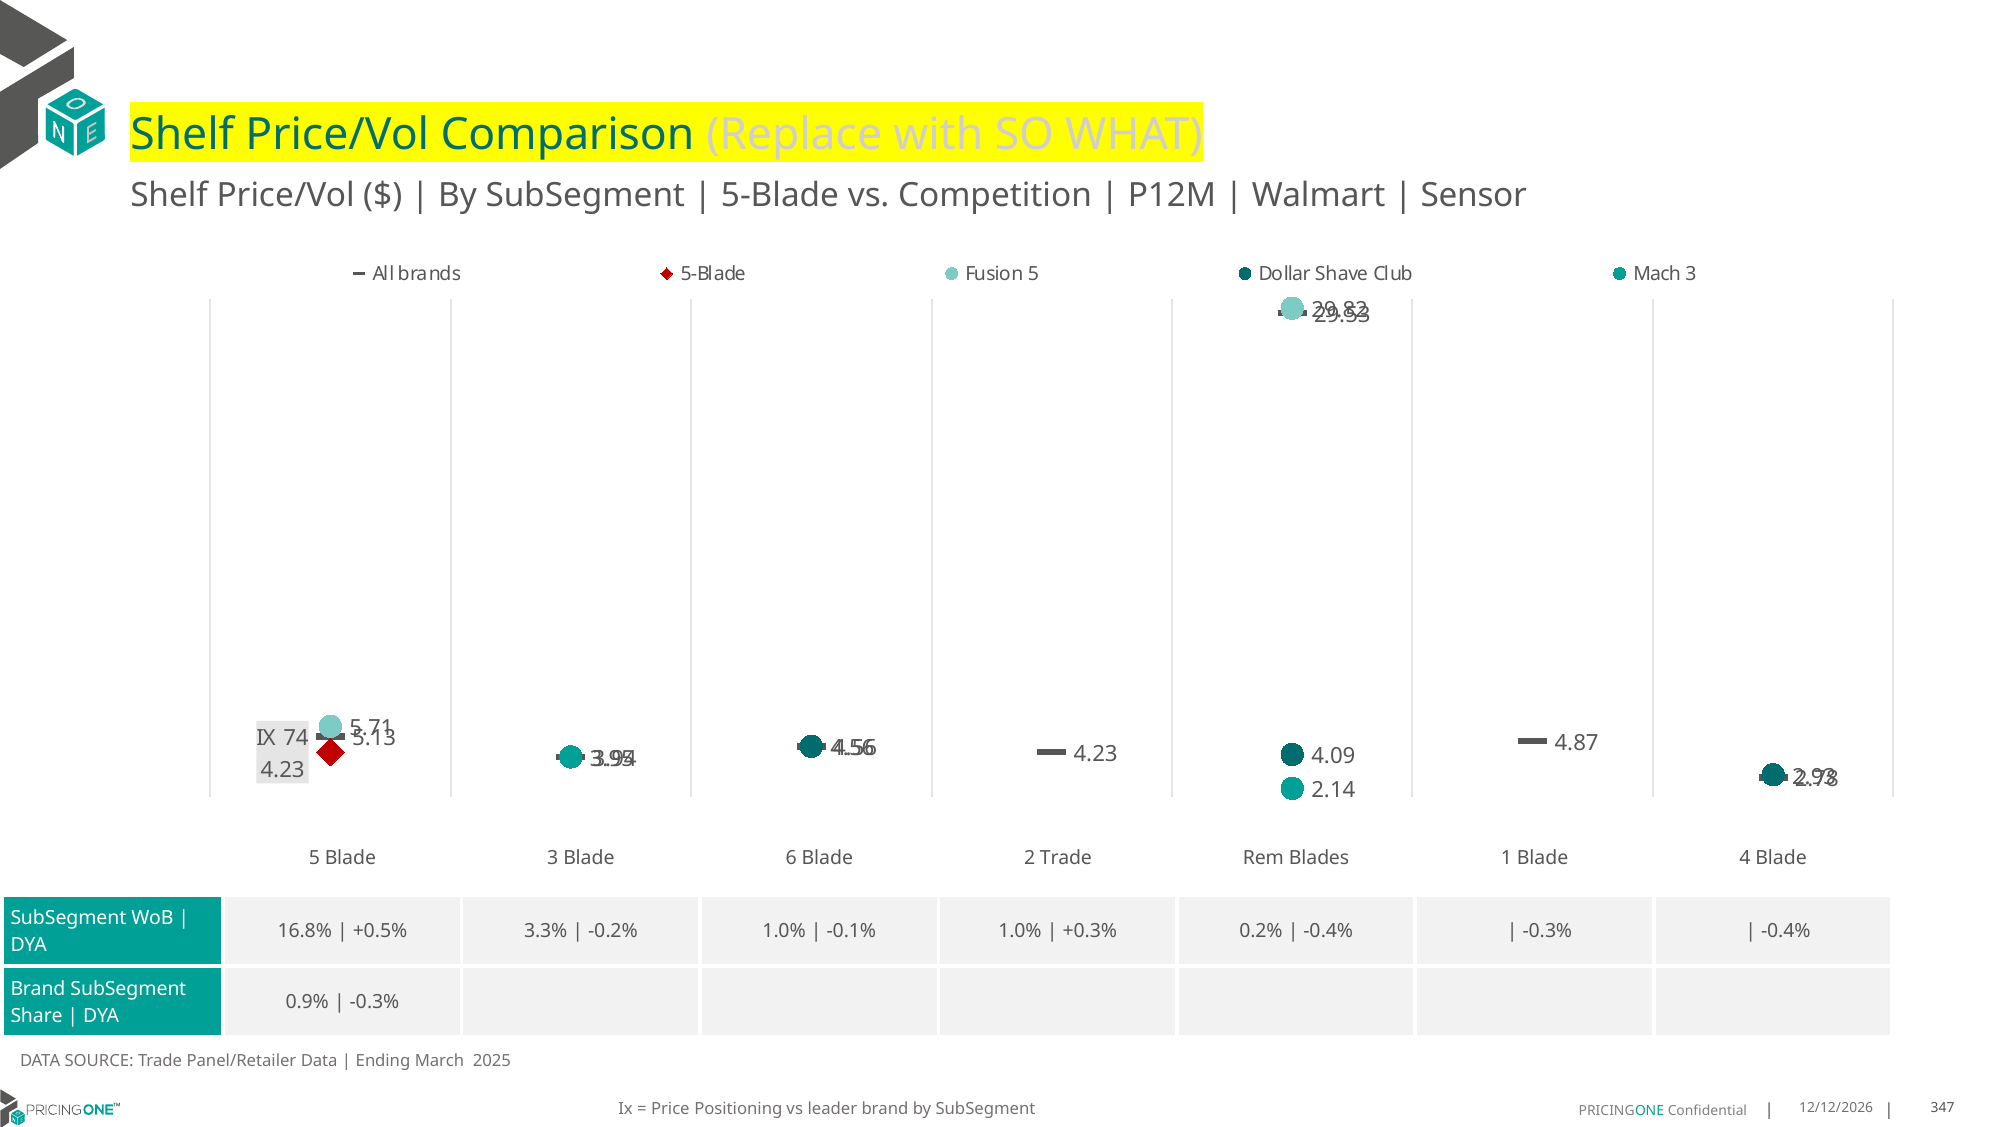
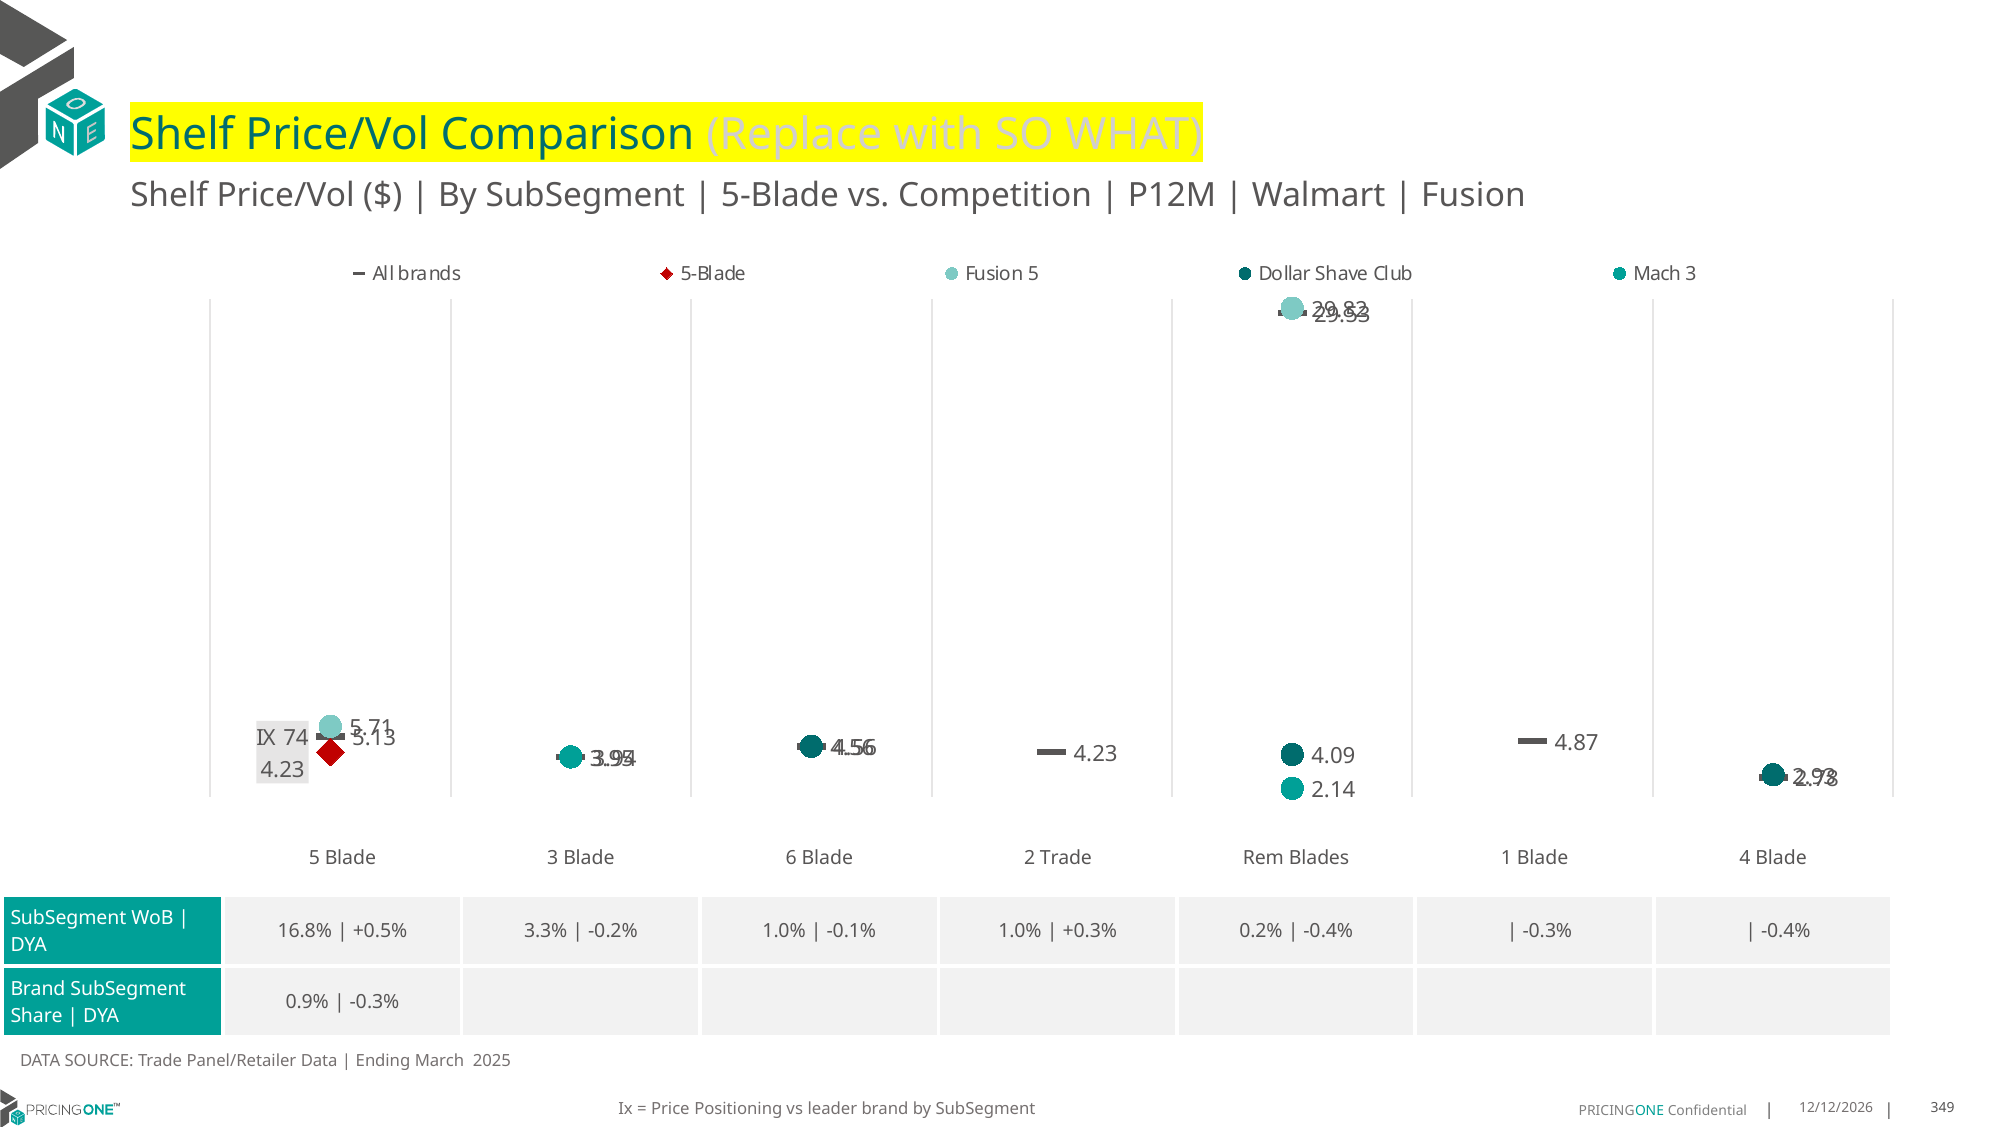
Sensor: Sensor -> Fusion (1473, 195)
347: 347 -> 349 (1943, 1108)
